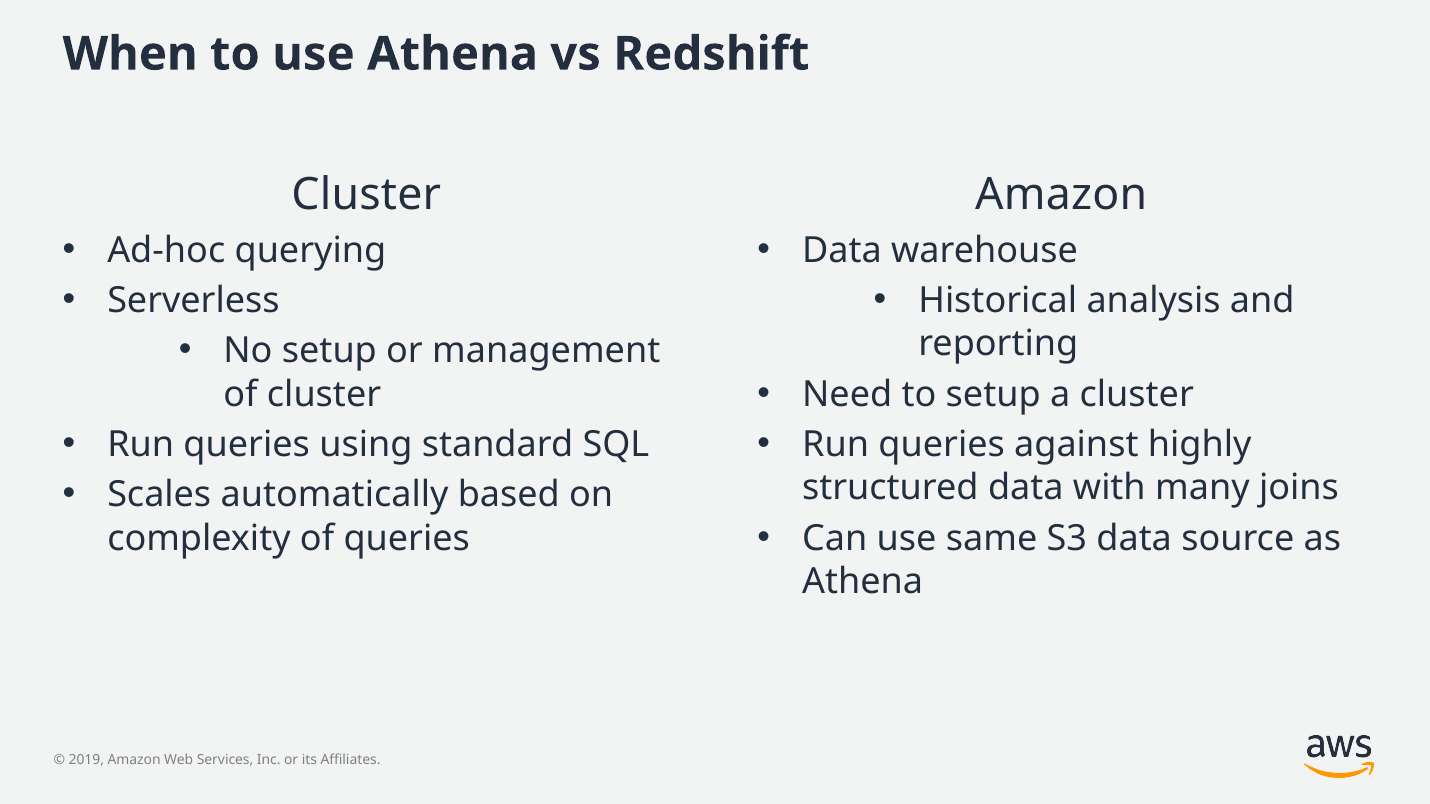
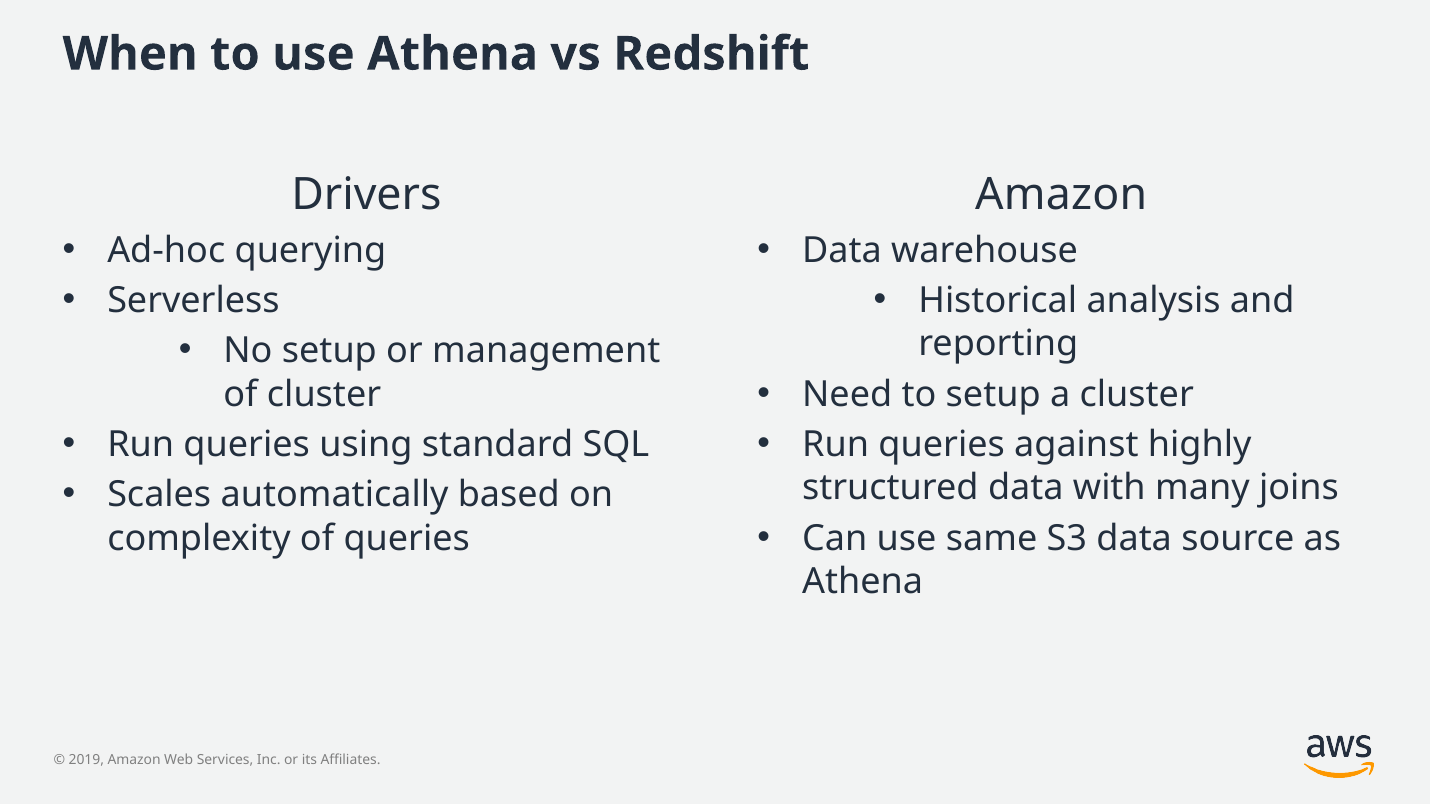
Cluster: Cluster -> Drivers (366, 195)
